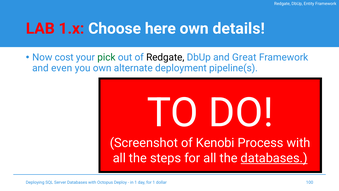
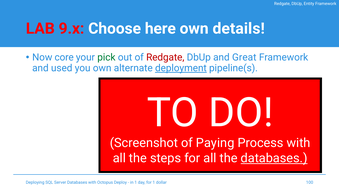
1.x: 1.x -> 9.x (71, 28)
cost: cost -> core (64, 57)
Redgate colour: black -> red (165, 57)
even: even -> used (62, 68)
deployment underline: none -> present (181, 68)
Kenobi: Kenobi -> Paying (215, 143)
